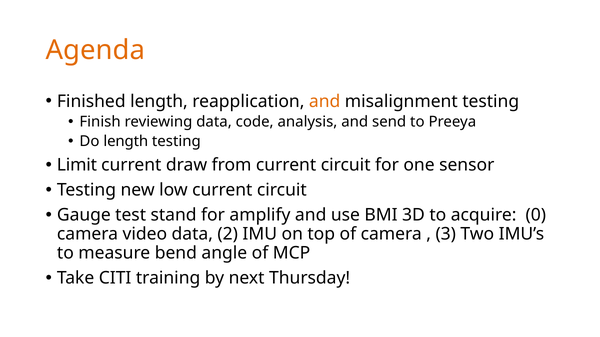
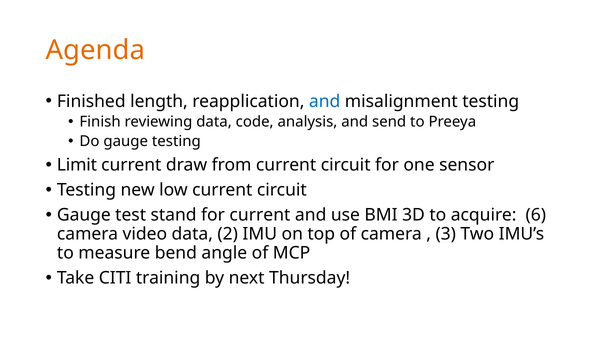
and colour: orange -> blue (325, 101)
Do length: length -> gauge (126, 141)
for amplify: amplify -> current (260, 216)
0: 0 -> 6 (536, 216)
